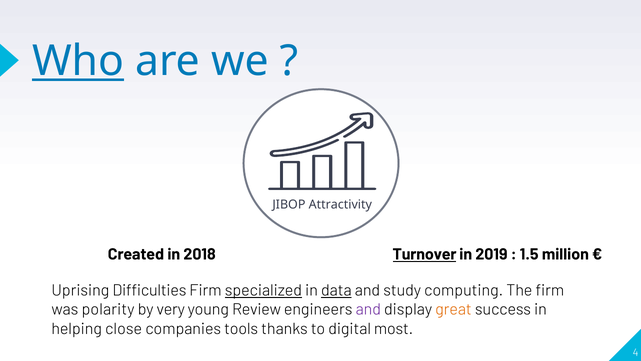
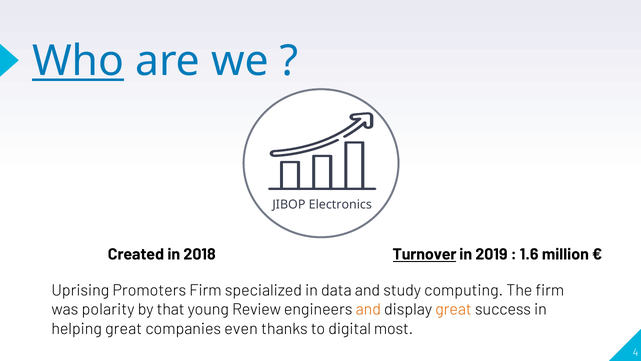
Attractivity: Attractivity -> Electronics (340, 205)
1.5: 1.5 -> 1.6 (529, 254)
Difficulties: Difficulties -> Promoters (149, 290)
specialized underline: present -> none (263, 290)
data underline: present -> none (336, 290)
very: very -> that (171, 309)
and colour: purple -> orange (368, 309)
helping close: close -> great (124, 329)
tools: tools -> even (241, 329)
